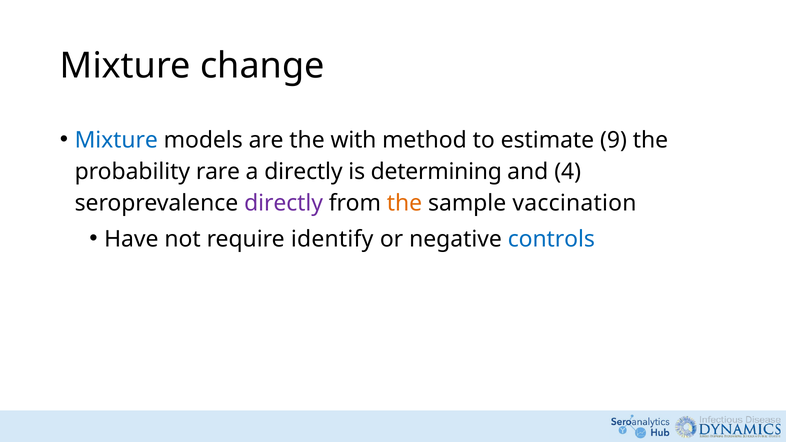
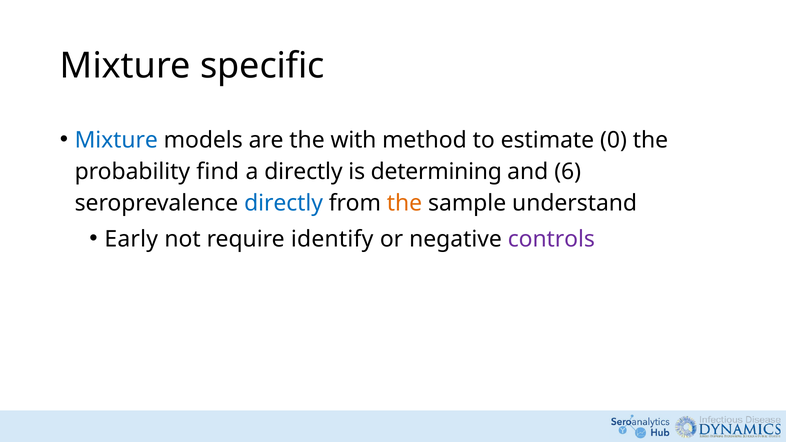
change: change -> specific (262, 66)
9: 9 -> 0 (613, 140)
rare: rare -> find (218, 172)
4: 4 -> 6 (568, 172)
directly colour: purple -> blue (284, 203)
vaccination: vaccination -> understand (575, 203)
Have: Have -> Early (131, 239)
controls colour: blue -> purple (551, 239)
